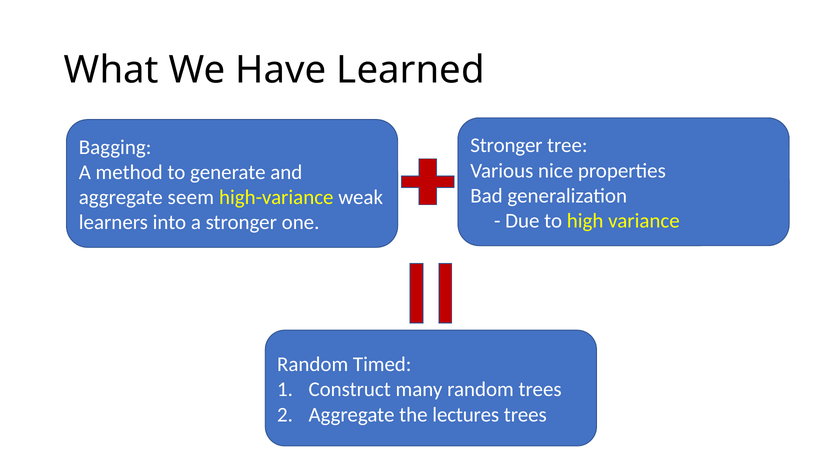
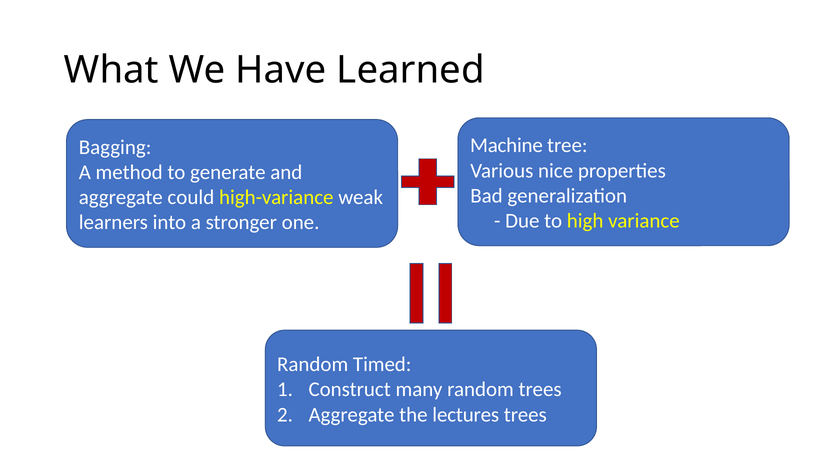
Stronger: Stronger -> Machine (506, 146)
seem: seem -> could (191, 198)
